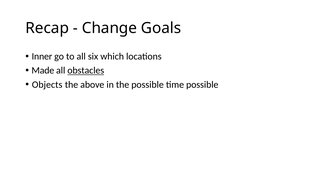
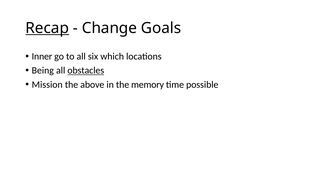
Recap underline: none -> present (47, 28)
Made: Made -> Being (43, 70)
Objects: Objects -> Mission (47, 84)
the possible: possible -> memory (148, 84)
